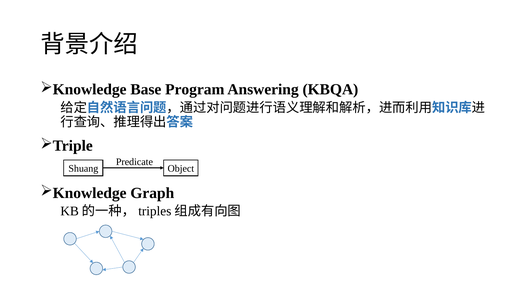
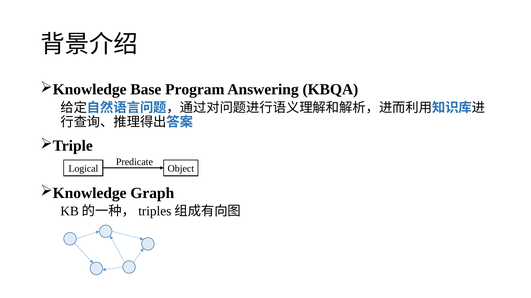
Shuang: Shuang -> Logical (83, 169)
